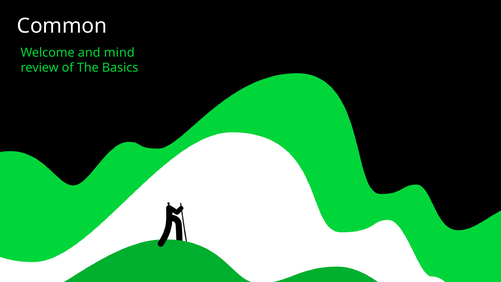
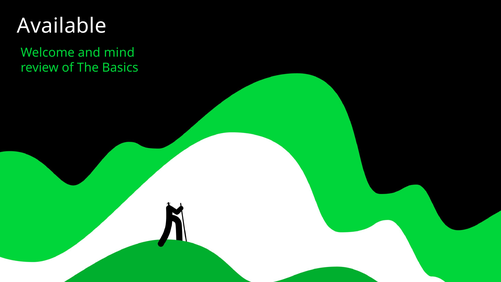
Common: Common -> Available (62, 26)
